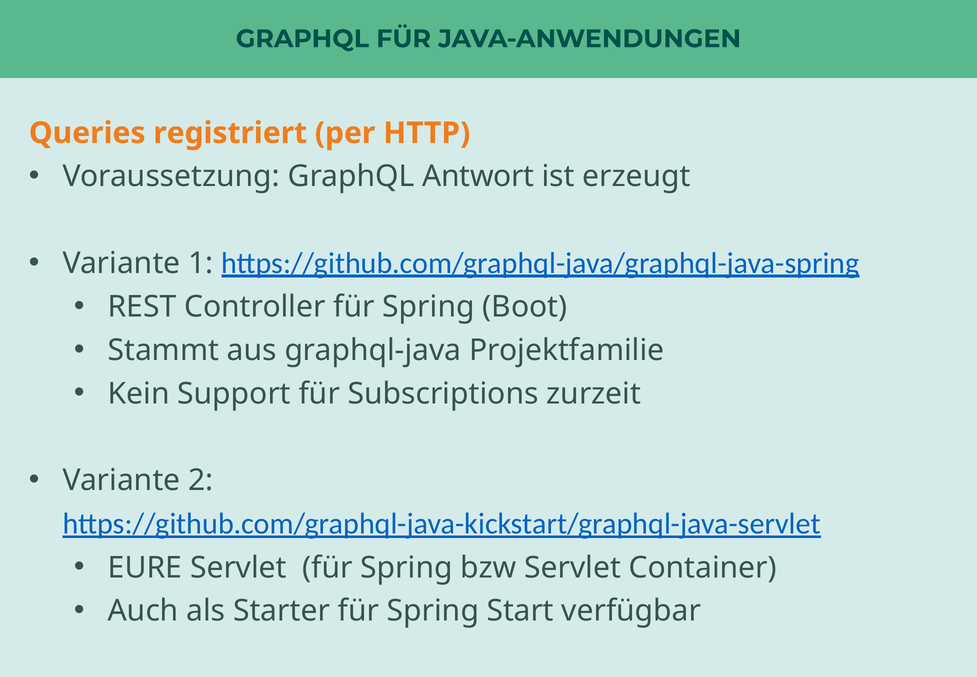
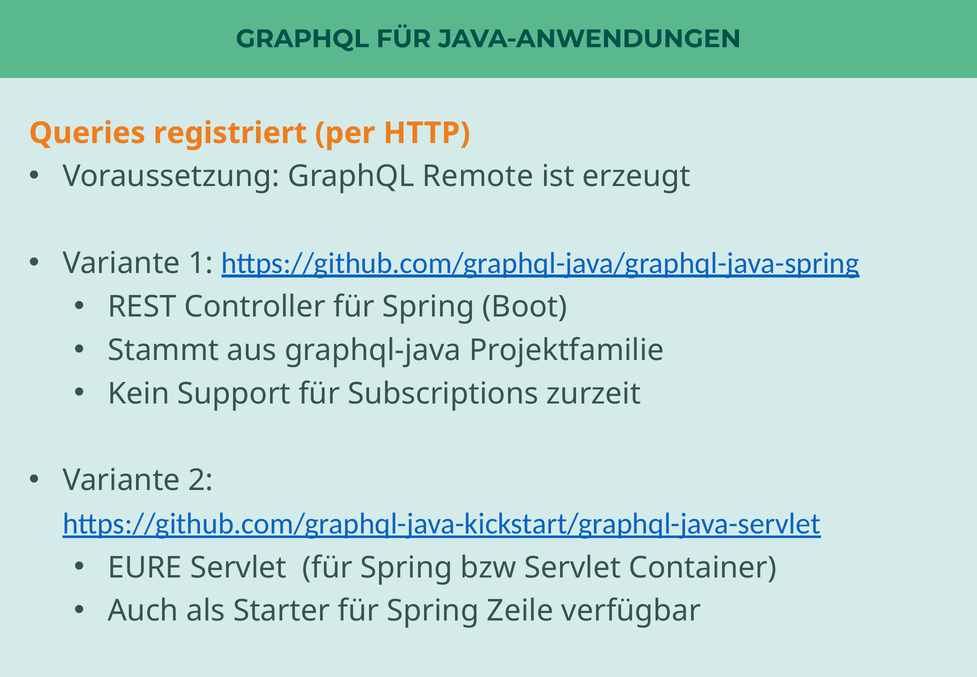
Antwort: Antwort -> Remote (478, 176)
Start: Start -> Zeile (520, 610)
